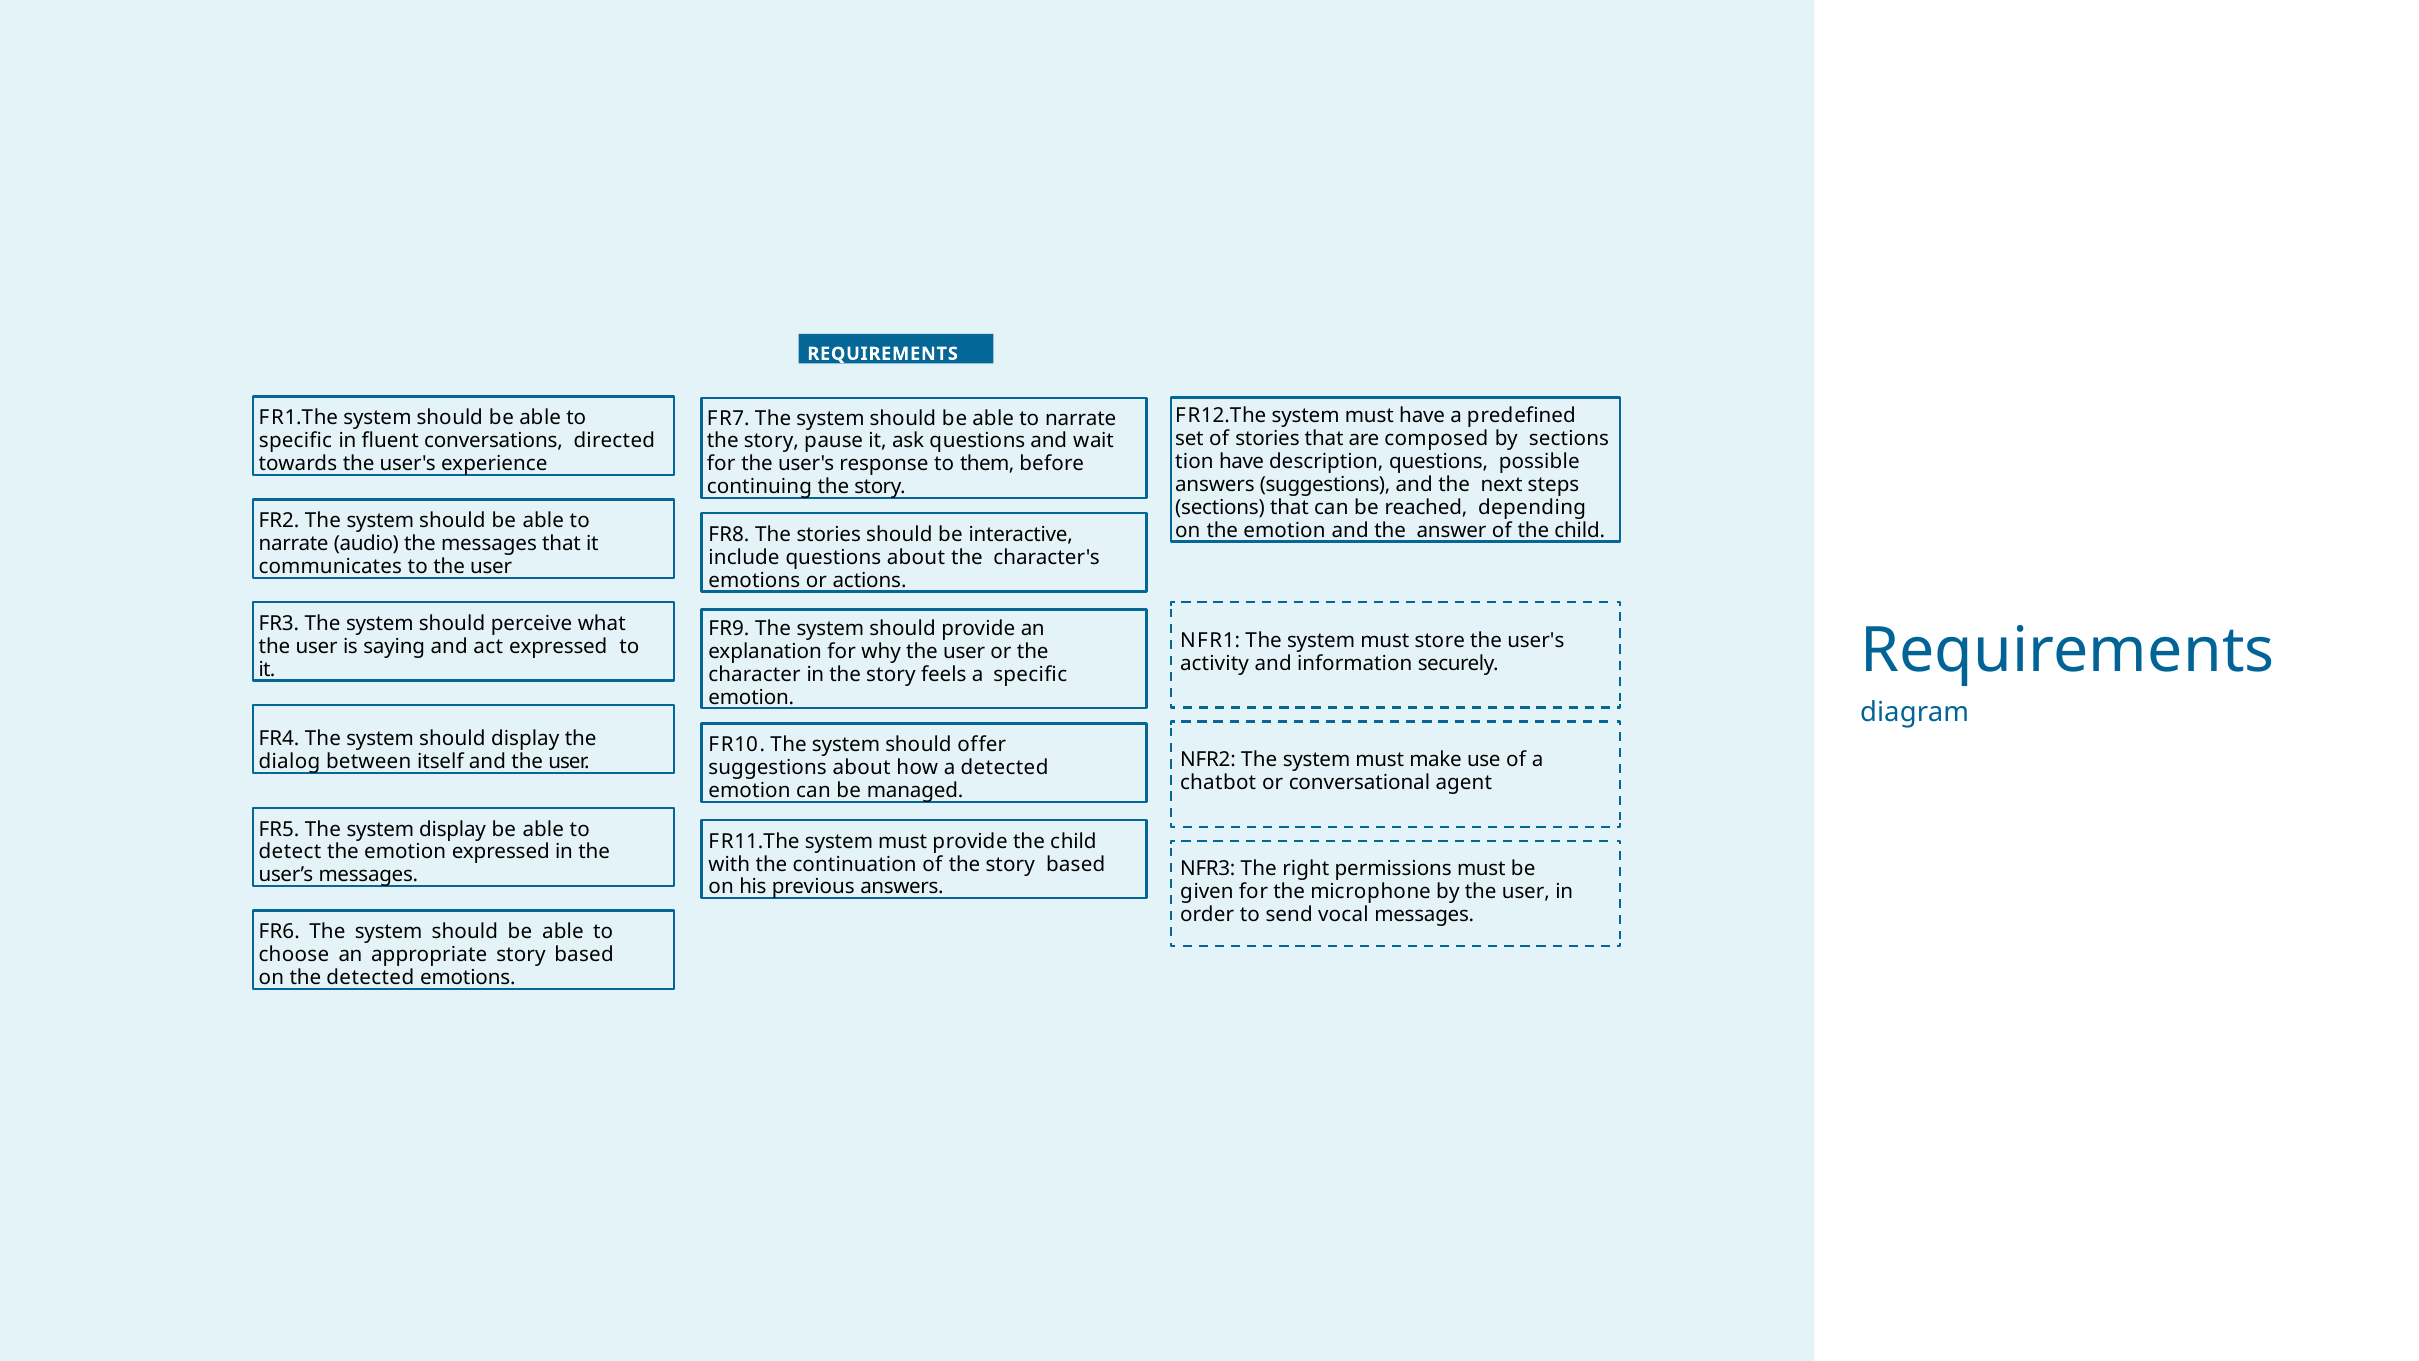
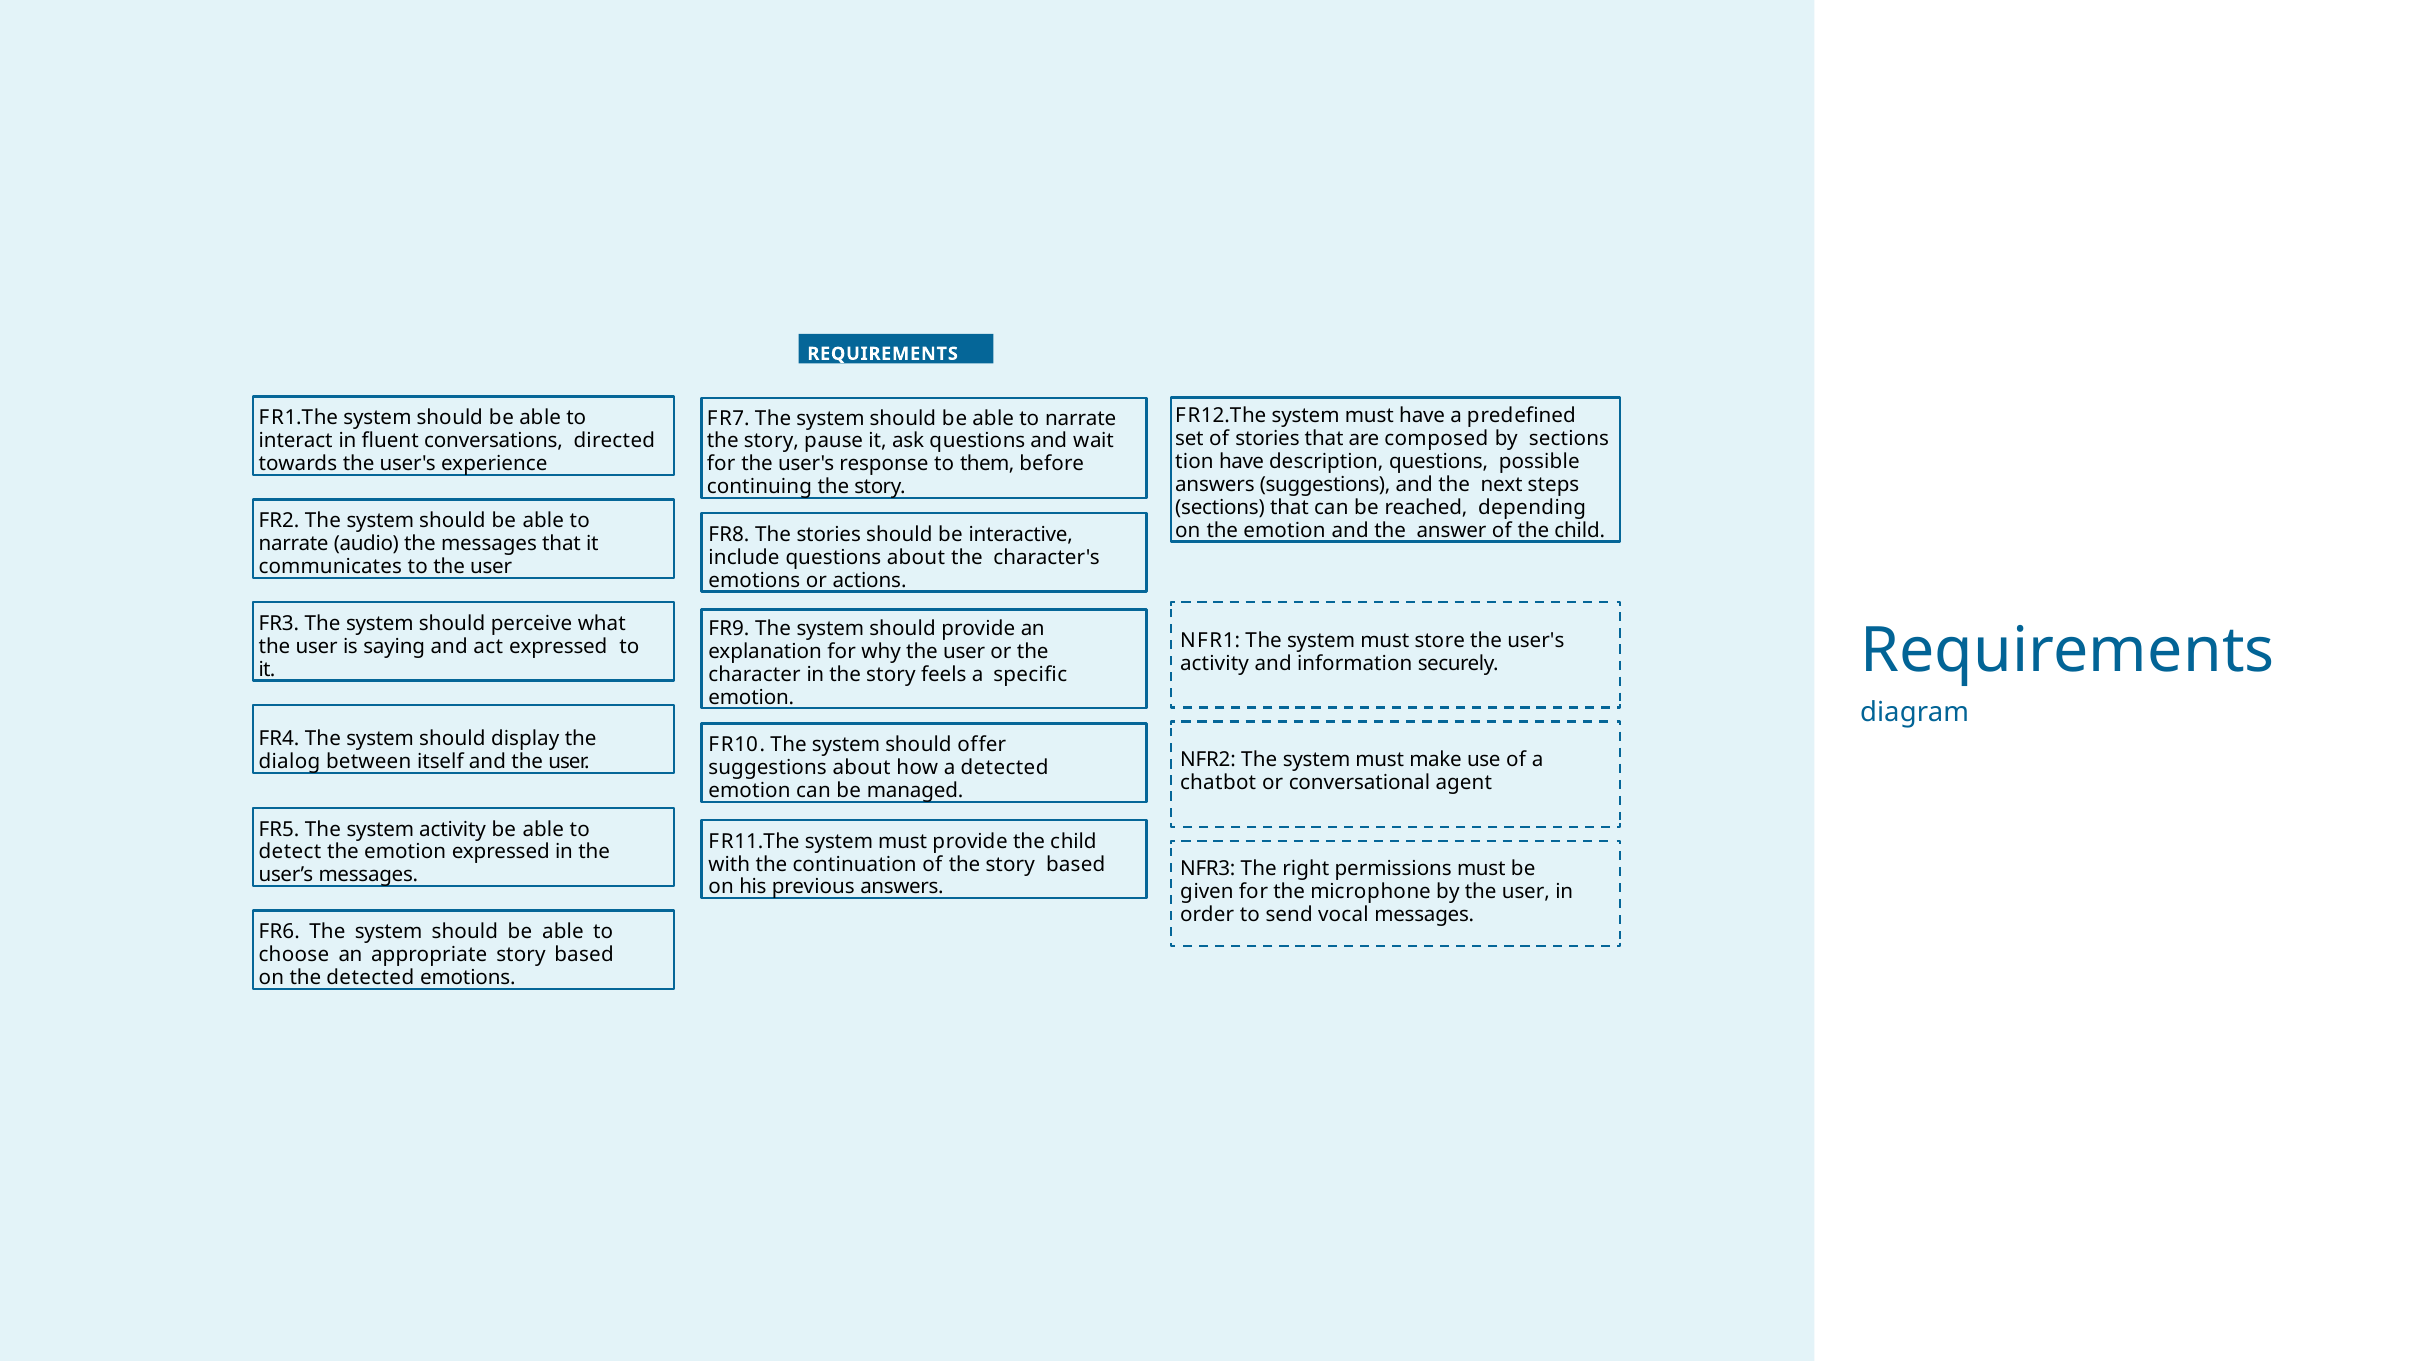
specific: specific -> interact (296, 441)
system display: display -> activity (453, 829)
